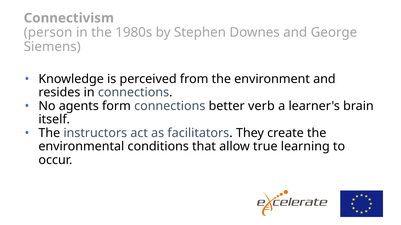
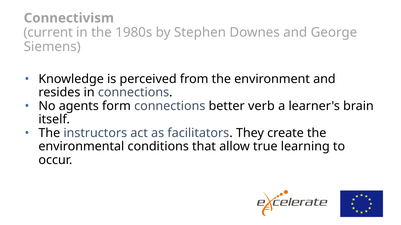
person: person -> current (48, 33)
